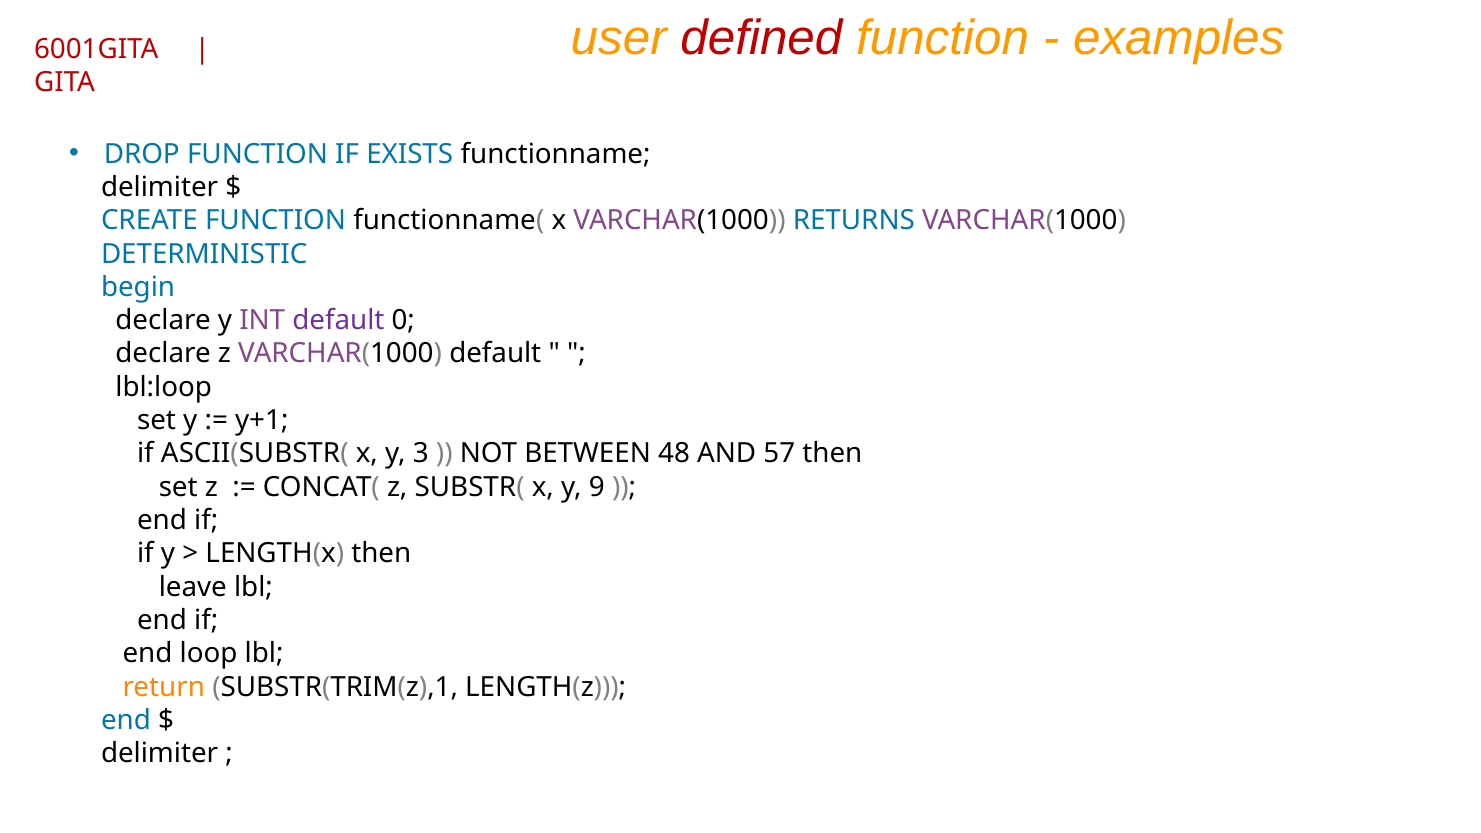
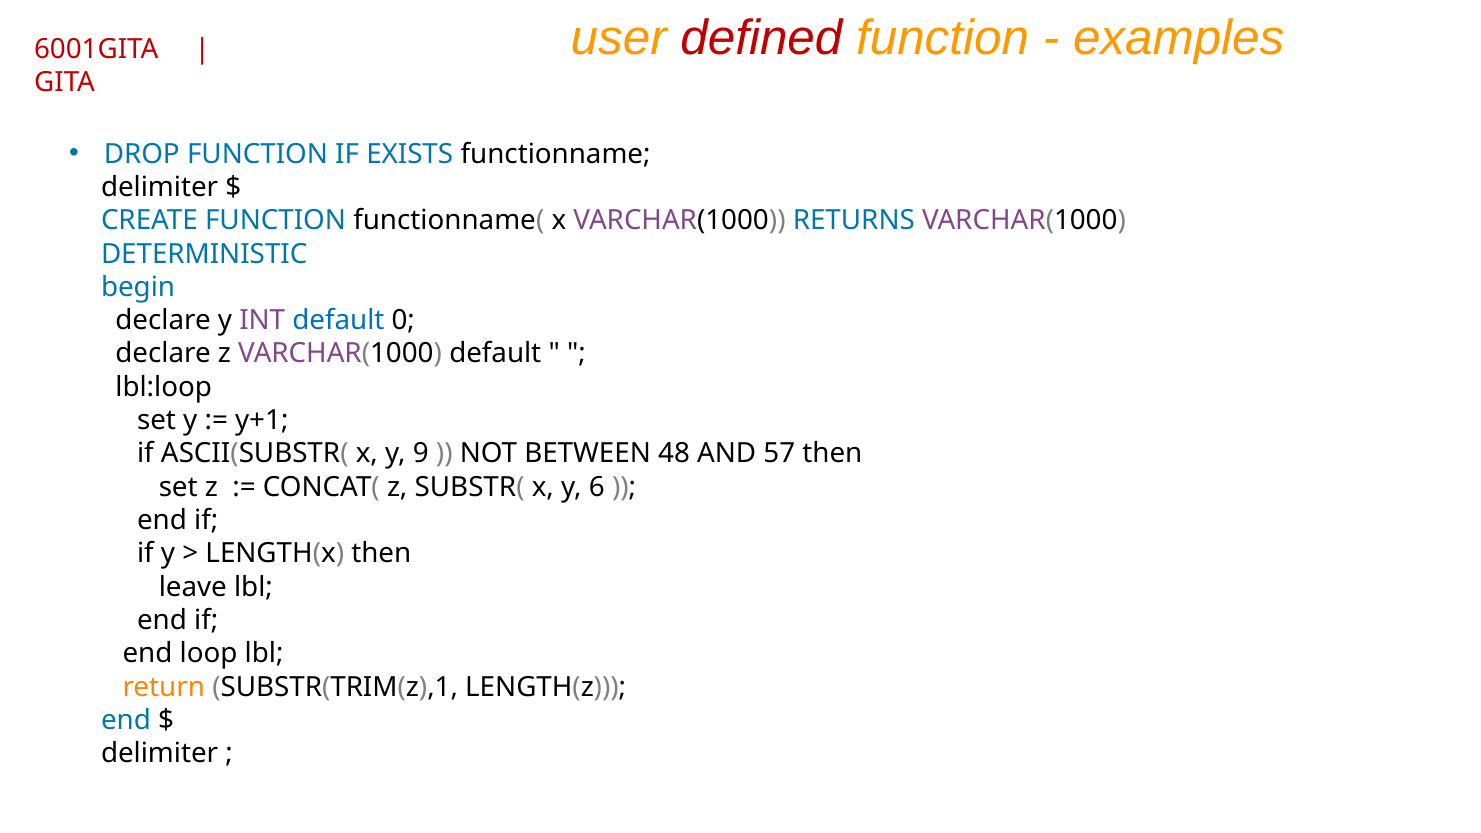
default colour: purple -> blue (338, 321)
3: 3 -> 9 (421, 454)
9: 9 -> 6 (597, 487)
